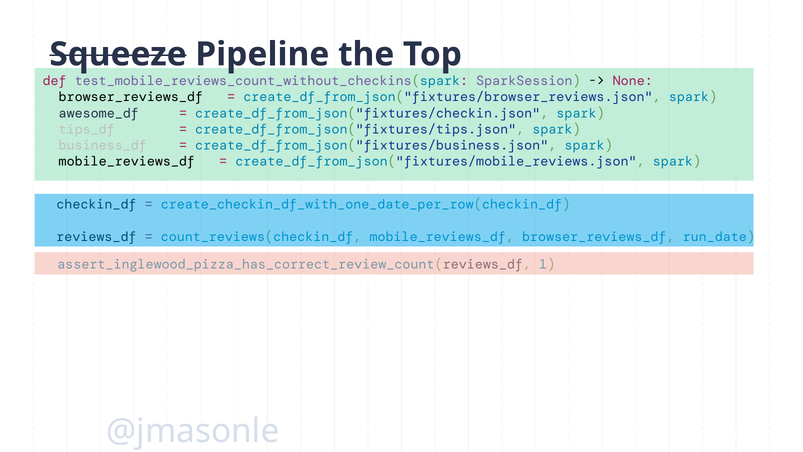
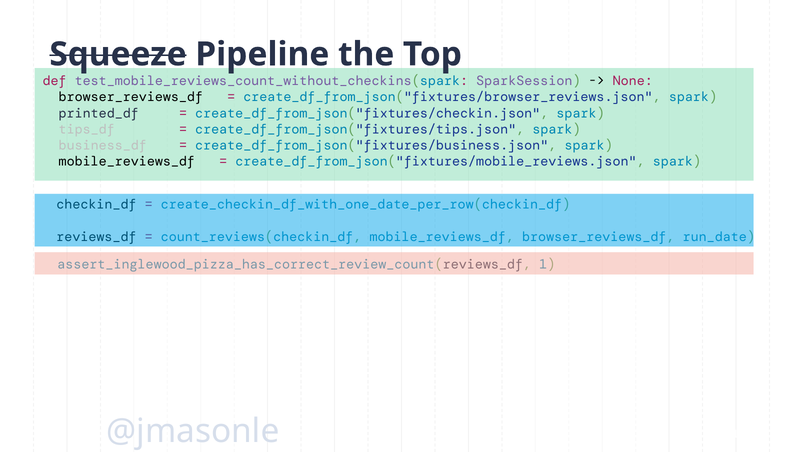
awesome_df: awesome_df -> printed_df (99, 113)
